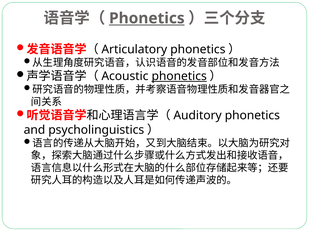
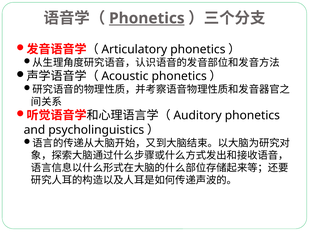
phonetics underline: present -> none (179, 76)
